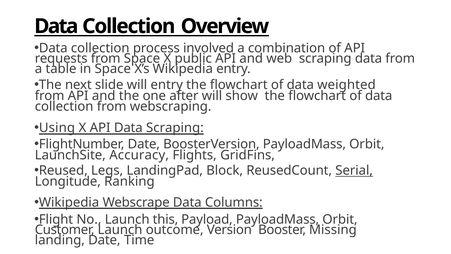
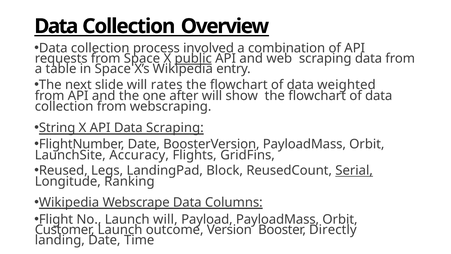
public underline: none -> present (193, 58)
will entry: entry -> rates (167, 85)
Using: Using -> String (57, 128)
Launch this: this -> will (165, 219)
Missing: Missing -> Directly (333, 230)
